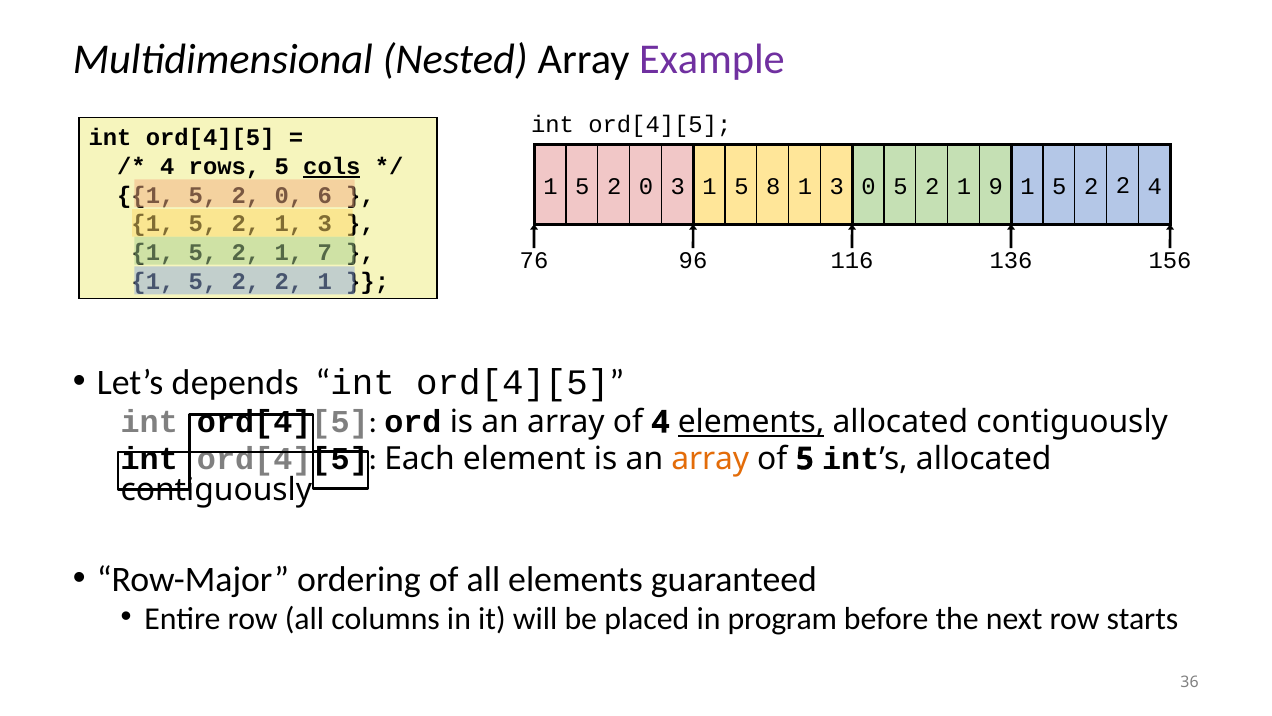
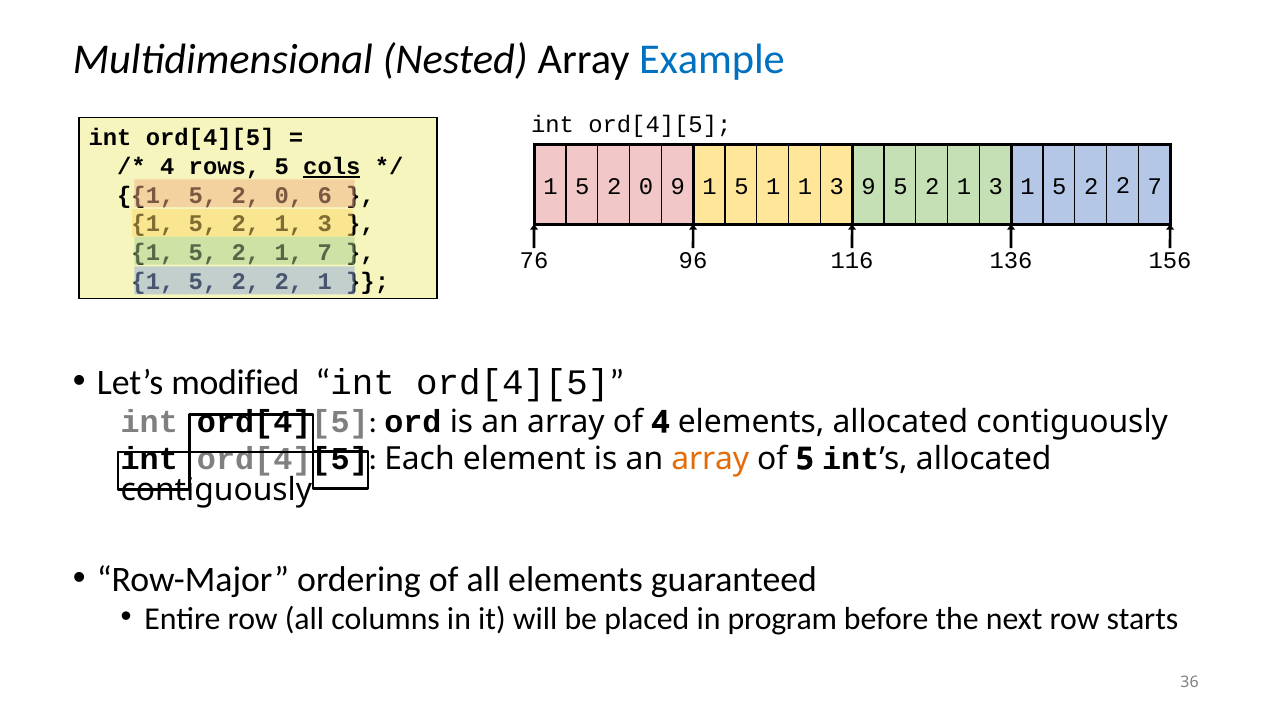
Example colour: purple -> blue (712, 59)
0 3: 3 -> 9 (678, 186)
5 8: 8 -> 1 (773, 186)
3 0: 0 -> 9 (869, 186)
9: 9 -> 3 (996, 186)
2 4: 4 -> 7 (1155, 186)
depends: depends -> modified (235, 383)
elements underline: present -> none (751, 422)
